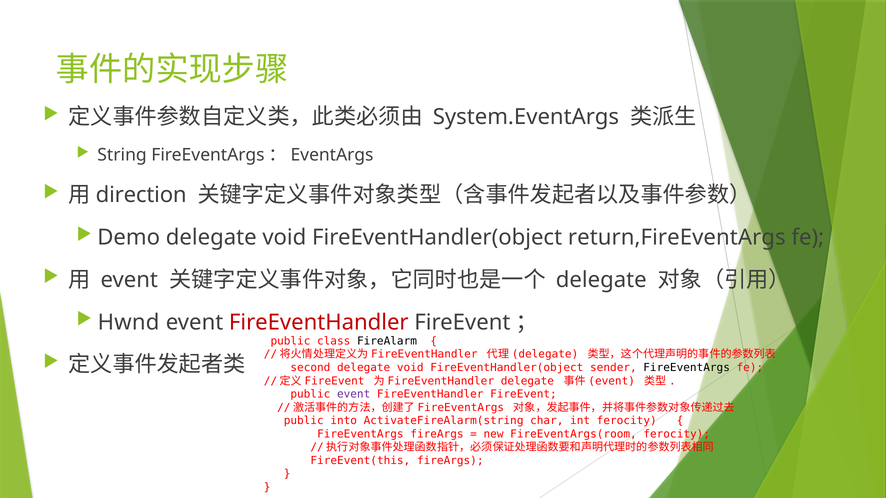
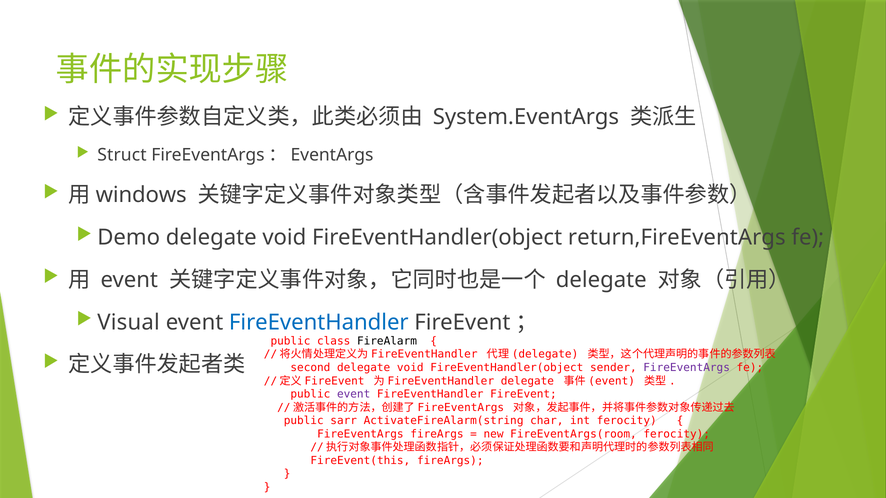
String: String -> Struct (122, 155)
direction: direction -> windows (141, 195)
Hwnd: Hwnd -> Visual (129, 322)
FireEventHandler colour: red -> blue (319, 322)
FireEventArgs colour: black -> purple (687, 368)
into: into -> sarr (344, 421)
